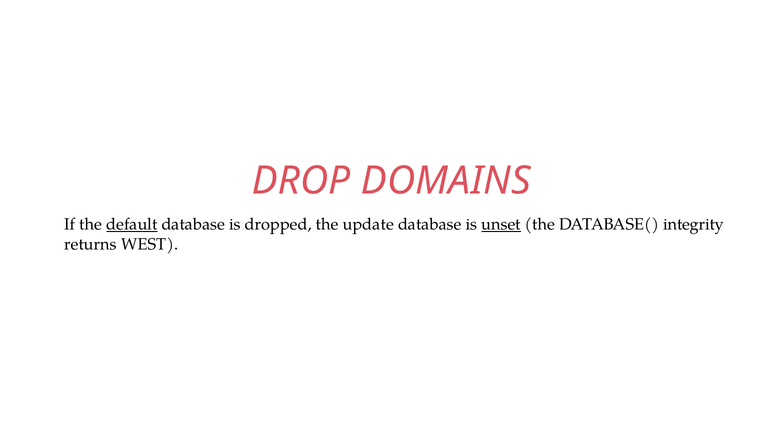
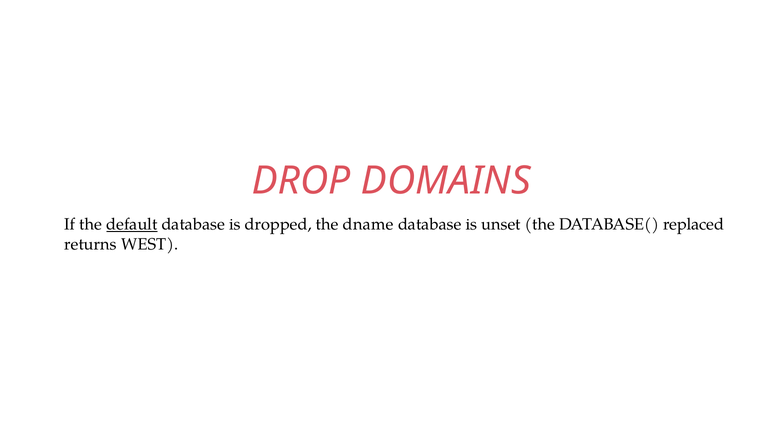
update: update -> dname (368, 224)
unset underline: present -> none (501, 224)
integrity: integrity -> replaced (694, 224)
